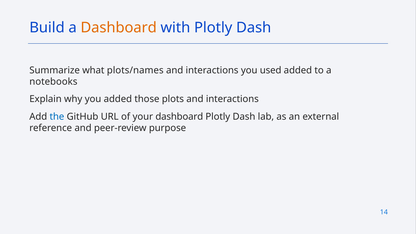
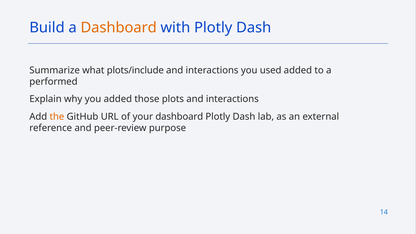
plots/names: plots/names -> plots/include (135, 70)
notebooks: notebooks -> performed (53, 82)
the colour: blue -> orange (57, 117)
